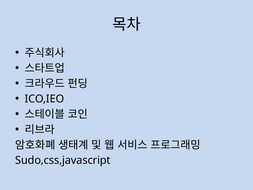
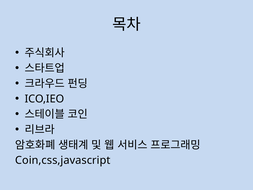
Sudo,css,javascript: Sudo,css,javascript -> Coin,css,javascript (63, 160)
